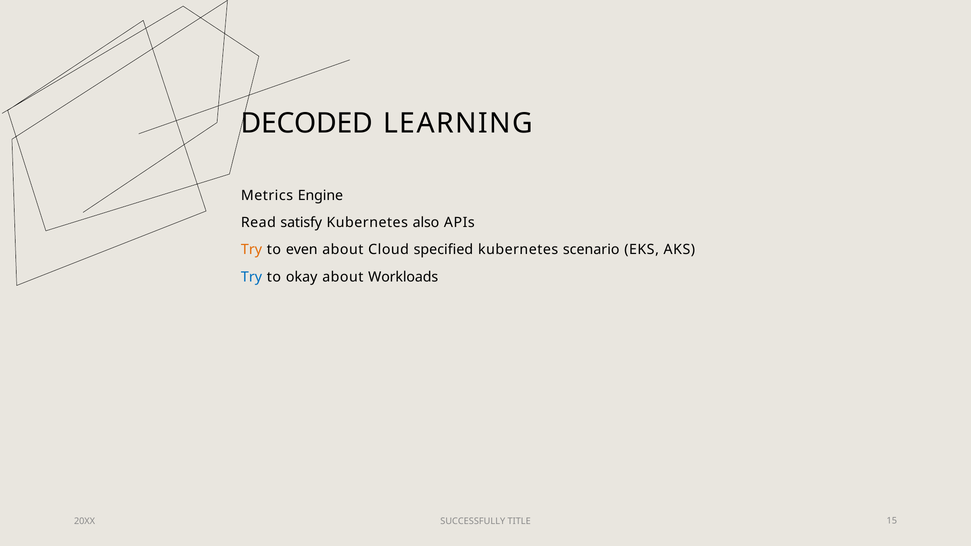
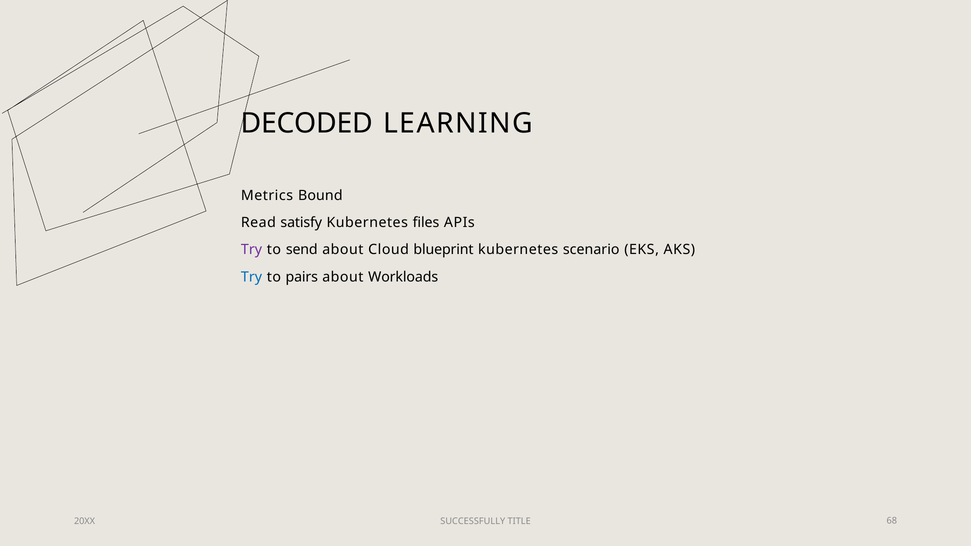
Engine: Engine -> Bound (320, 195)
also: also -> files (426, 223)
Try colour: orange -> purple (251, 250)
even: even -> send (302, 250)
specified: specified -> blueprint (444, 250)
okay: okay -> pairs (302, 277)
15: 15 -> 68 (892, 521)
